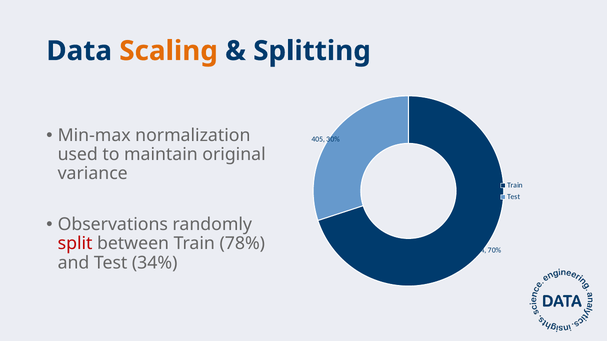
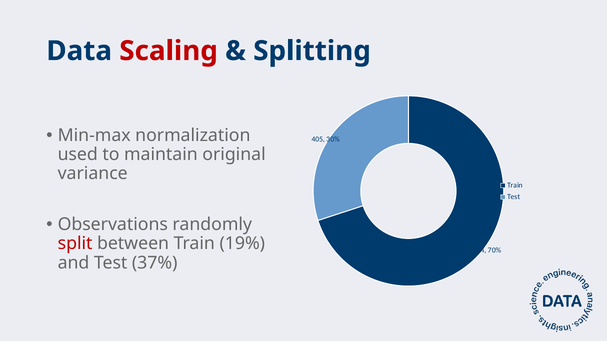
Scaling colour: orange -> red (169, 51)
78%: 78% -> 19% (242, 244)
34%: 34% -> 37% (155, 263)
